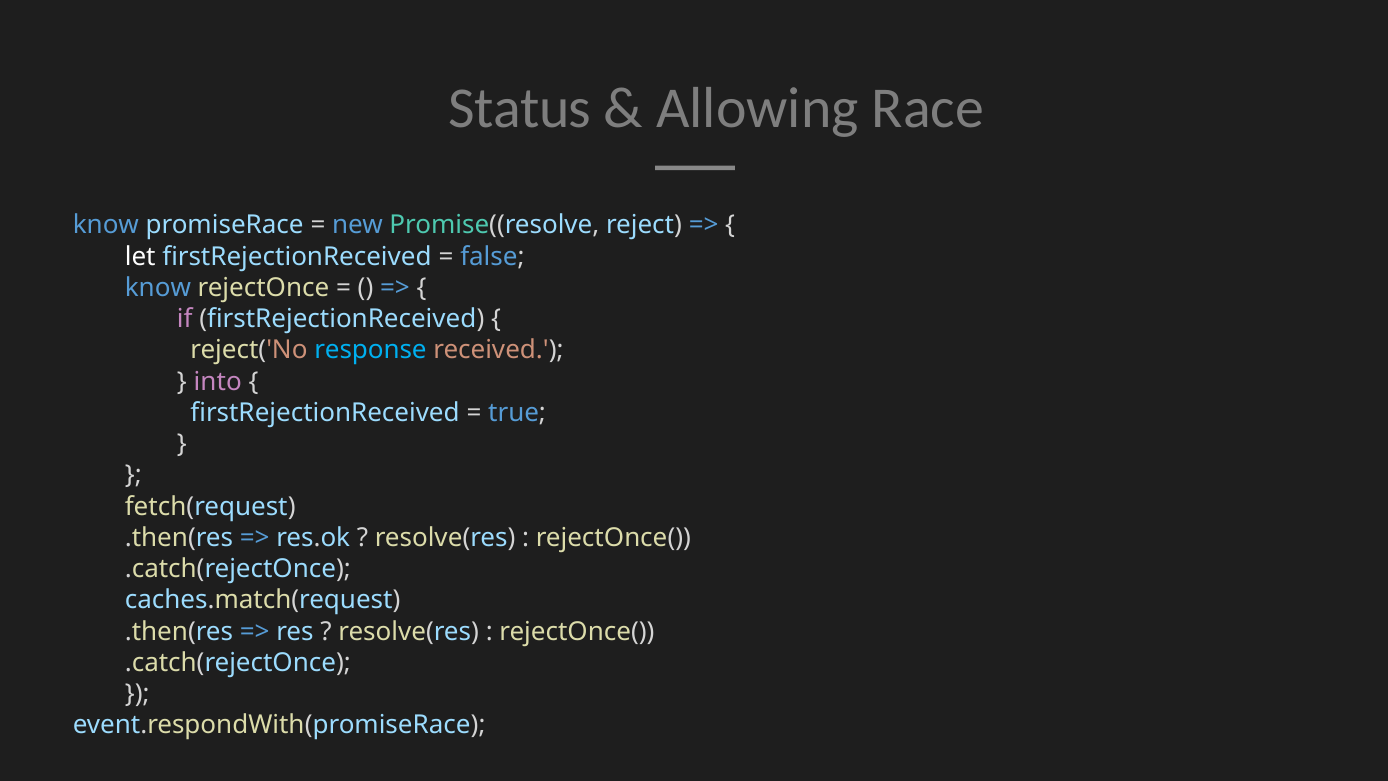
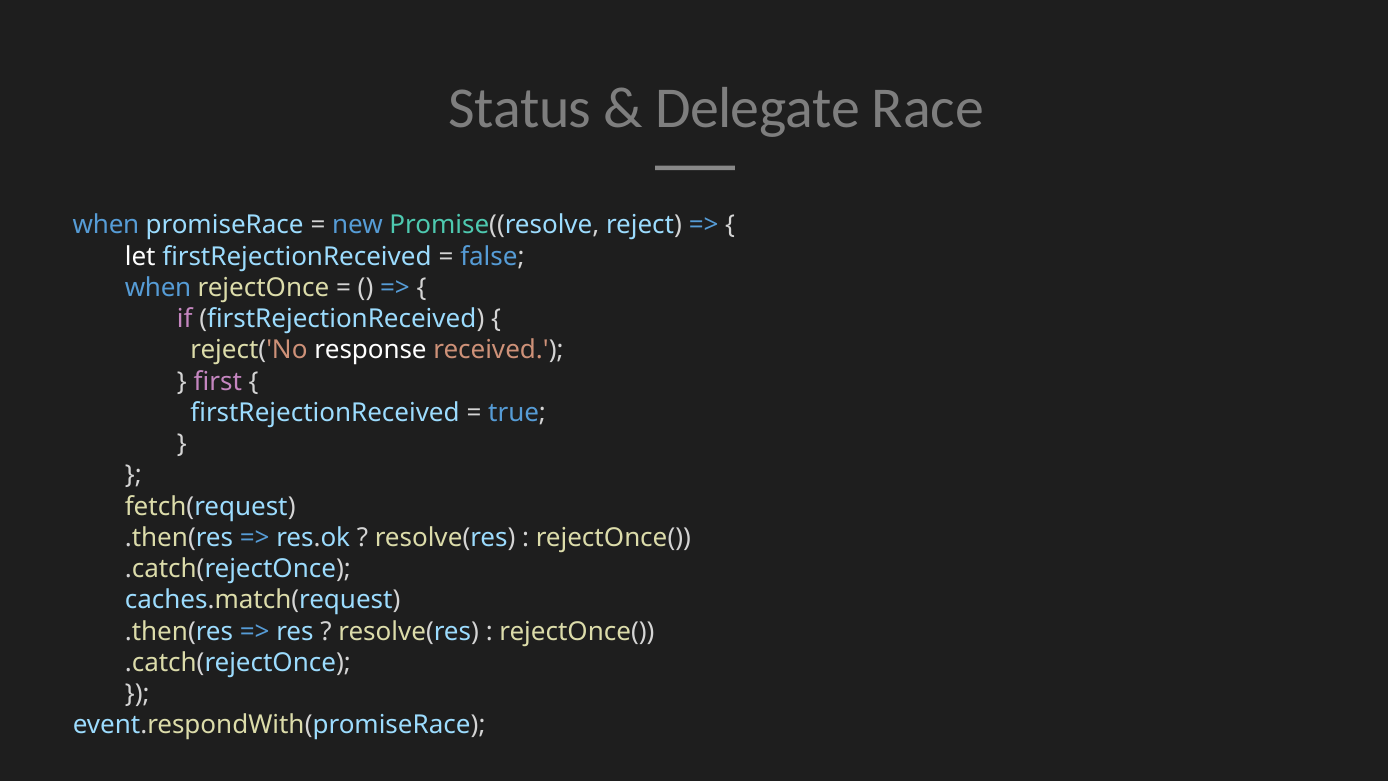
Allowing: Allowing -> Delegate (758, 108)
know: know -> when (106, 225)
know: know -> when (158, 288)
response colour: light blue -> white (370, 350)
into: into -> first (218, 381)
